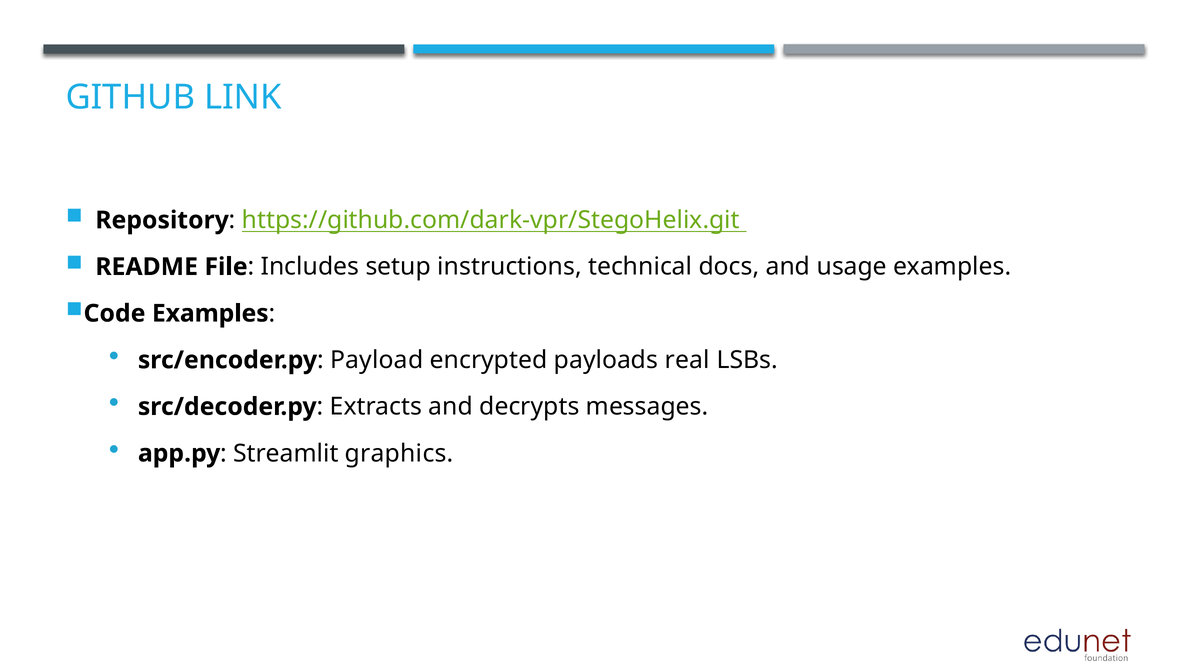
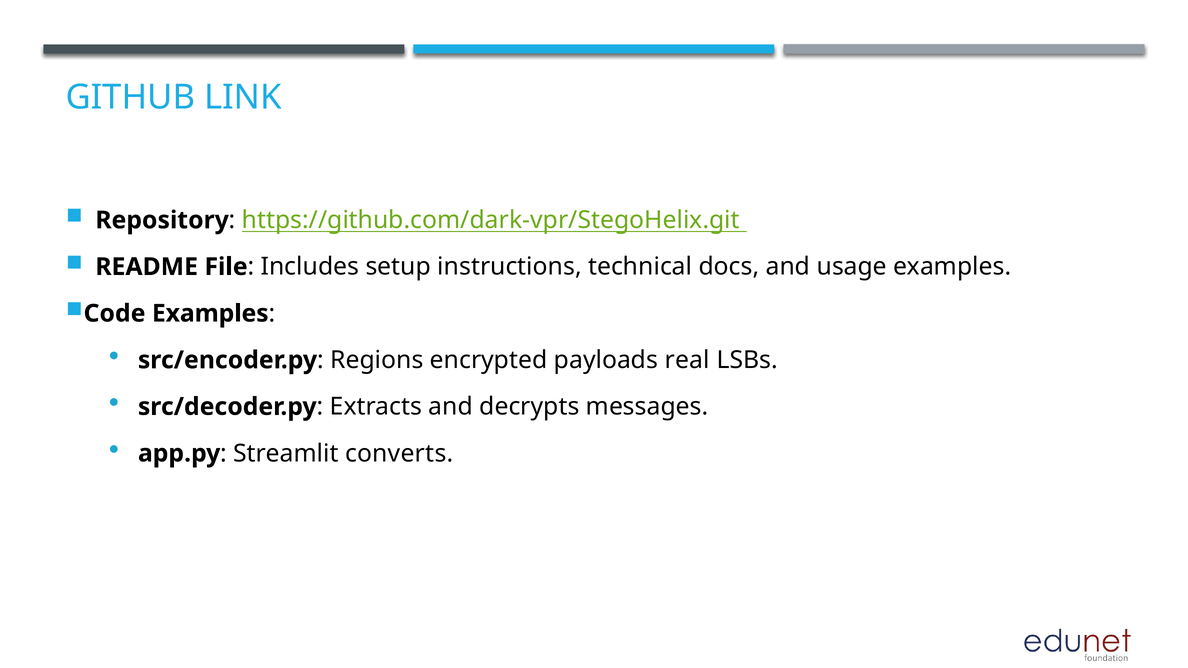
Payload: Payload -> Regions (377, 360)
graphics: graphics -> converts (399, 454)
